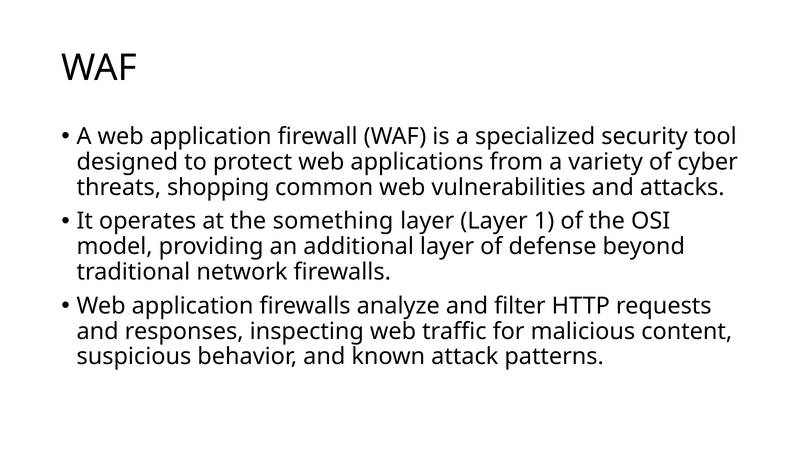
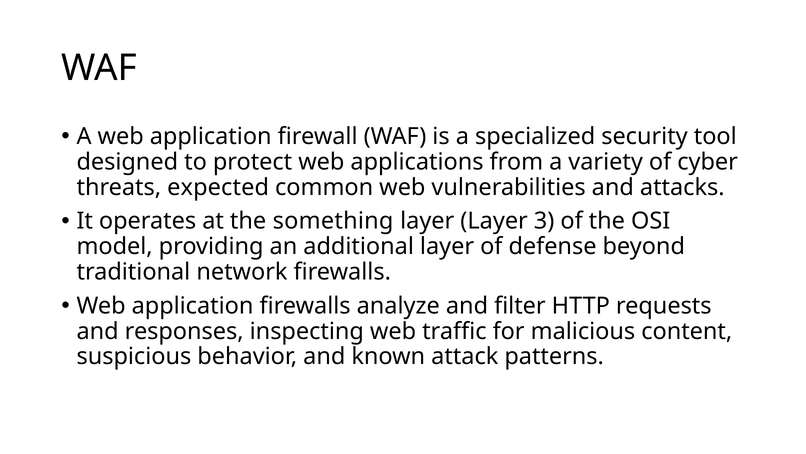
shopping: shopping -> expected (218, 187)
1: 1 -> 3 (544, 221)
